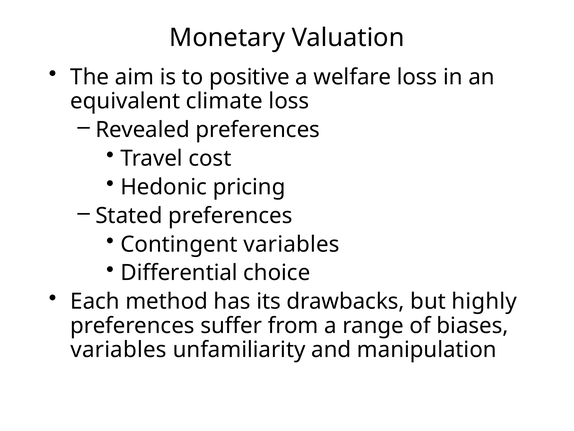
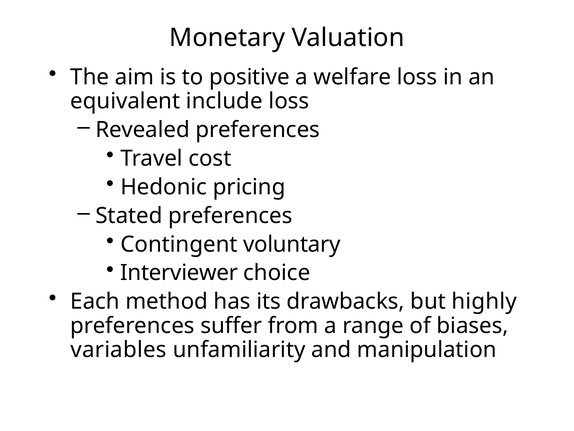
climate: climate -> include (224, 101)
Contingent variables: variables -> voluntary (292, 244)
Differential: Differential -> Interviewer (179, 273)
